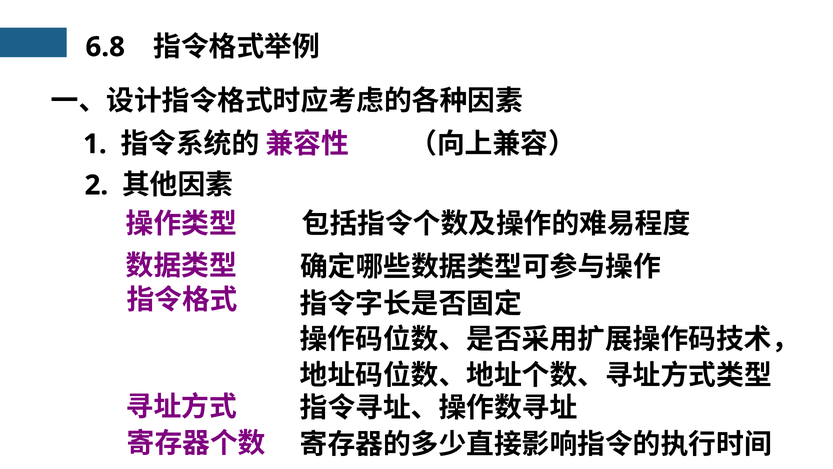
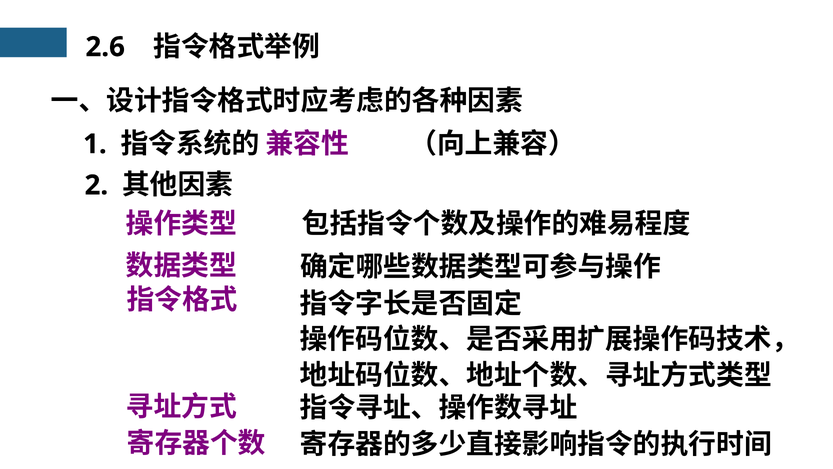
6.8: 6.8 -> 2.6 (105, 47)
